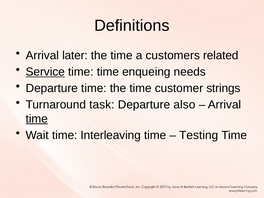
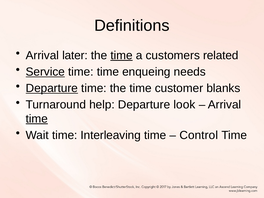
time underline: none -> present (122, 55)
Departure underline: none -> present (52, 88)
strings: strings -> blanks (223, 88)
task: task -> help (102, 105)
also: also -> look (184, 105)
Testing: Testing -> Control (199, 135)
